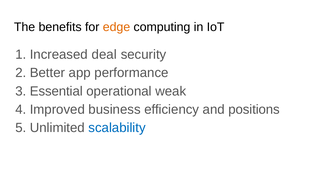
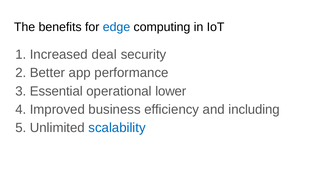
edge colour: orange -> blue (116, 27)
weak: weak -> lower (171, 91)
positions: positions -> including (254, 109)
